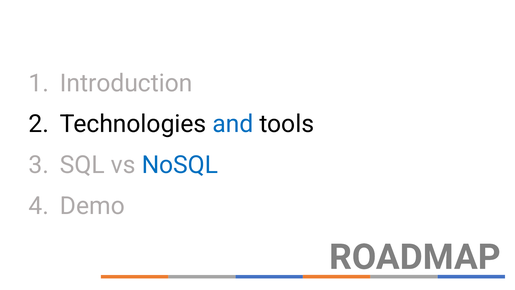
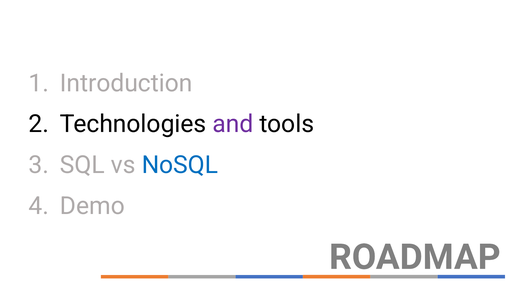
and colour: blue -> purple (233, 124)
